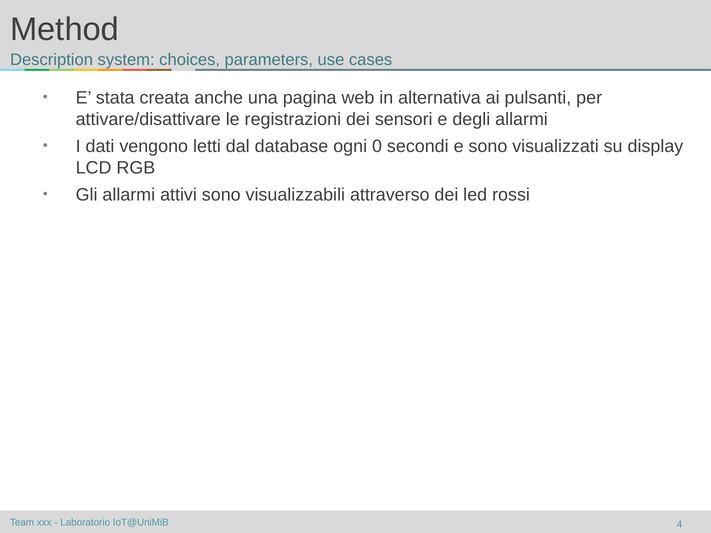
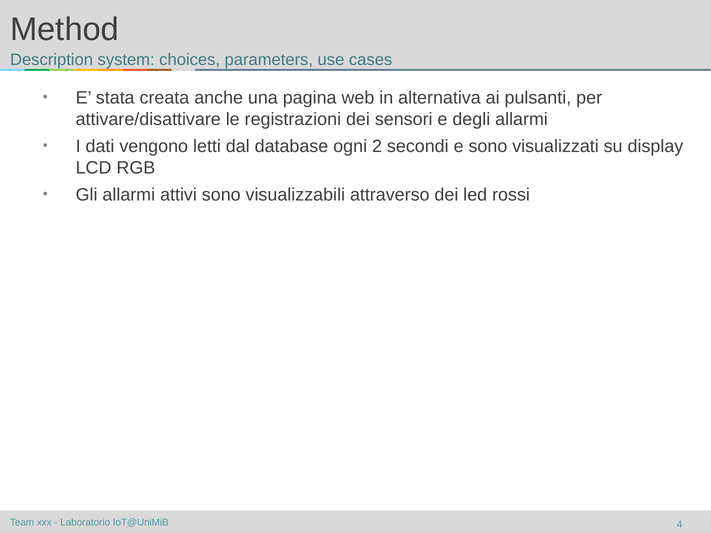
0: 0 -> 2 (377, 146)
